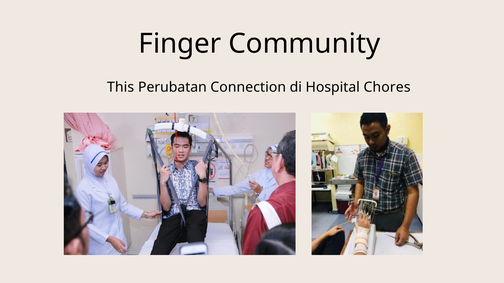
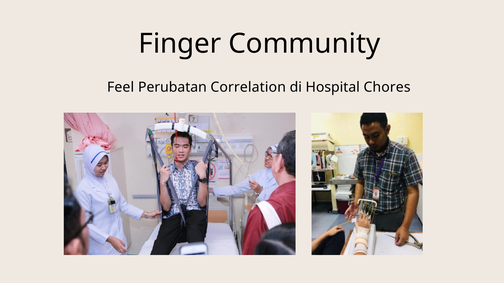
This: This -> Feel (121, 87)
Connection: Connection -> Correlation (248, 87)
